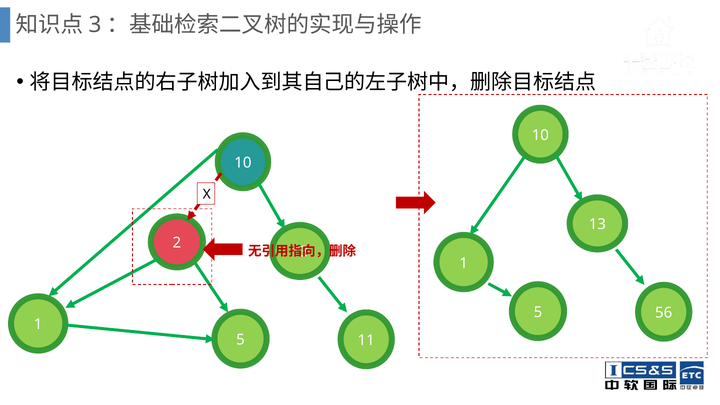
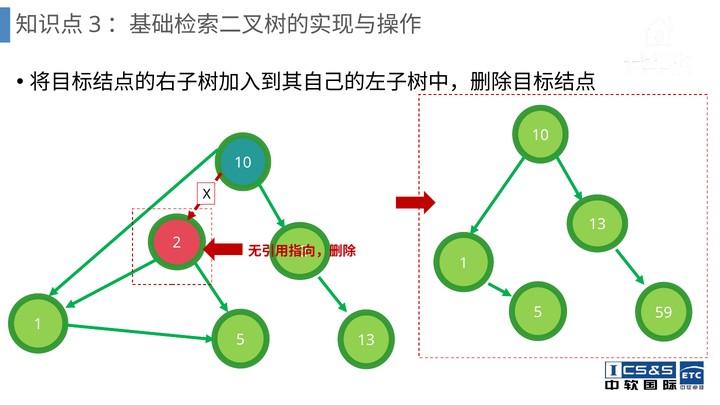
56: 56 -> 59 (664, 313)
5 11: 11 -> 13 (366, 340)
